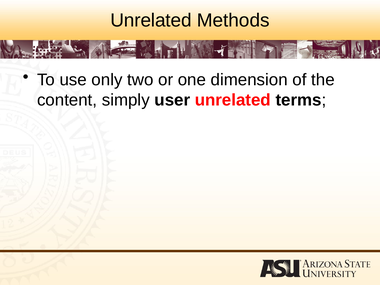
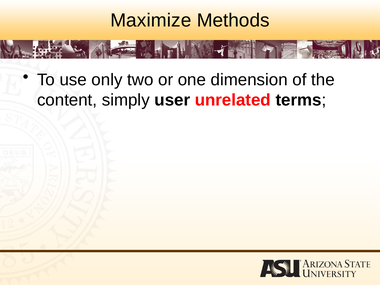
Unrelated: Unrelated -> Maximize (151, 20)
